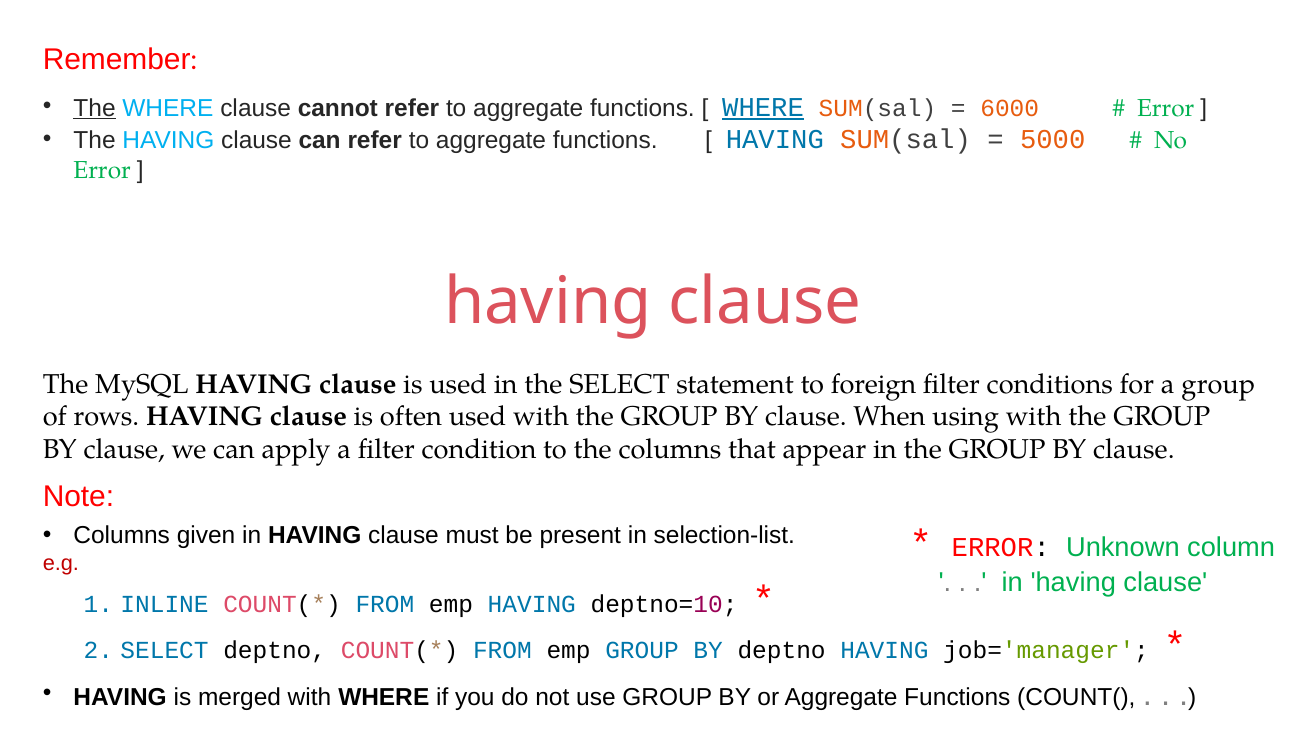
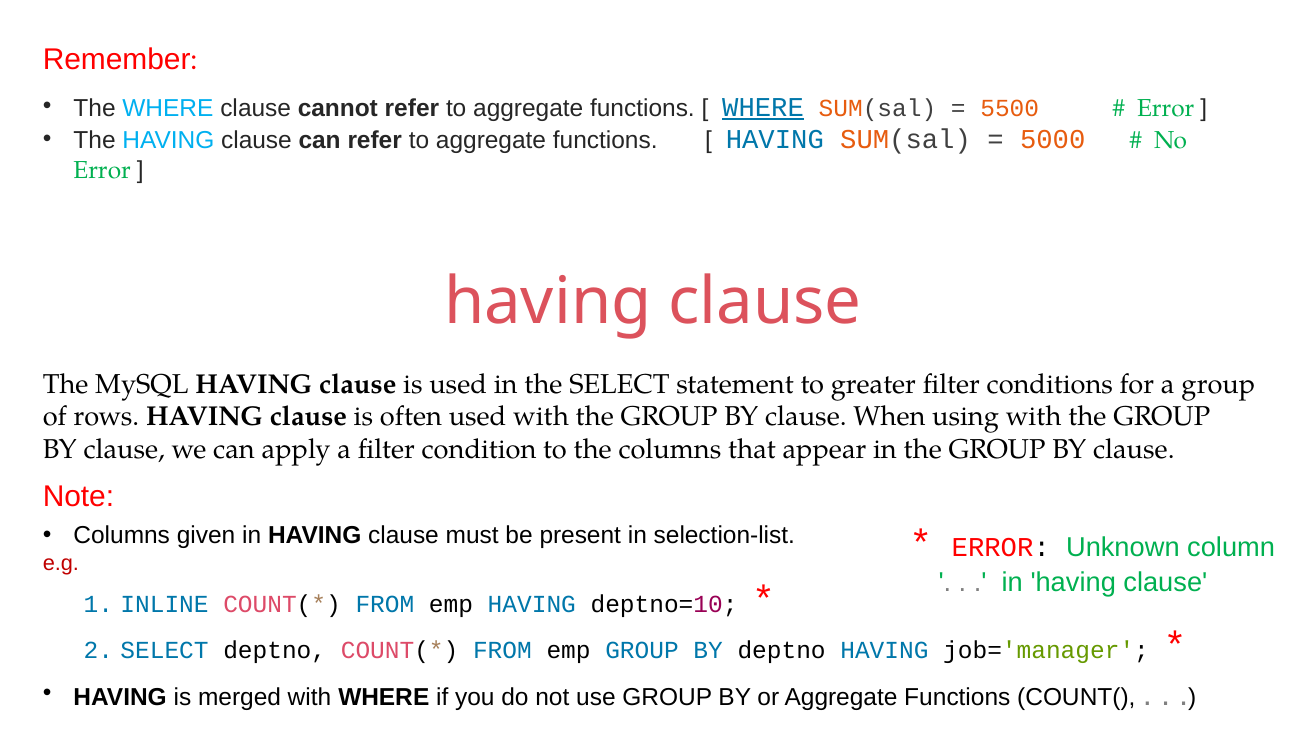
The underline: present -> none (95, 108)
6000: 6000 -> 5500 (1010, 108)
foreign: foreign -> greater (873, 384)
